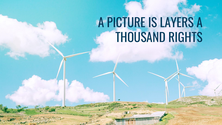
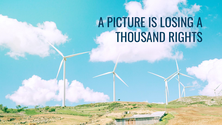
LAYERS: LAYERS -> LOSING (177, 23)
